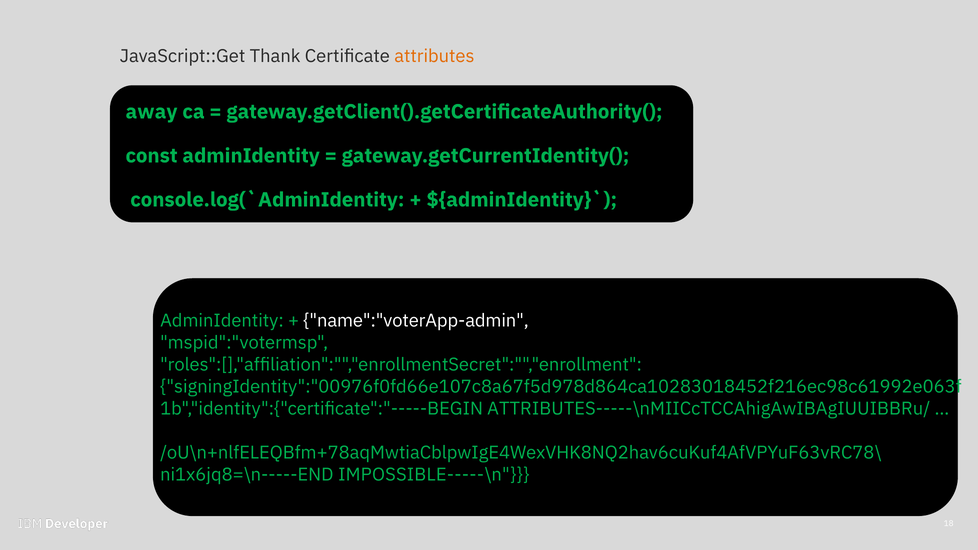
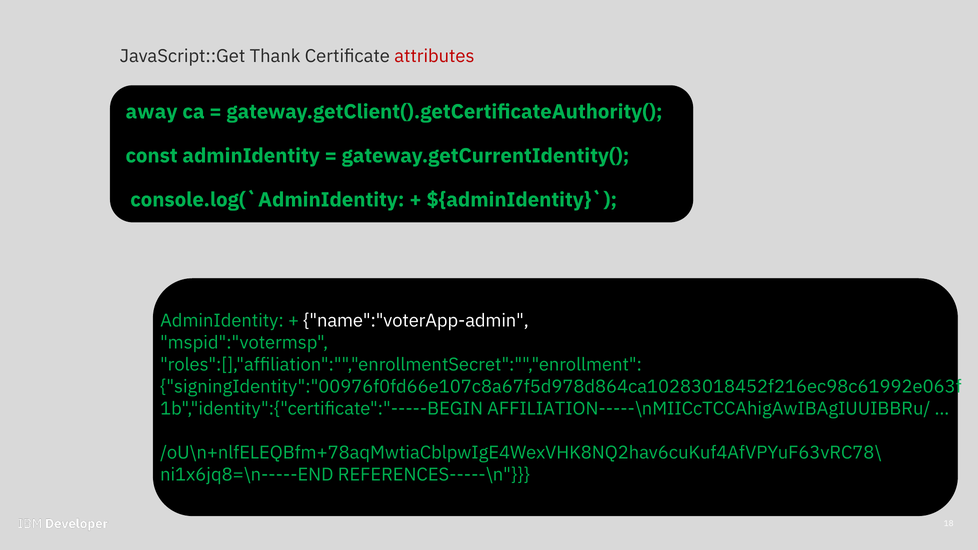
attributes colour: orange -> red (434, 56)
ATTRIBUTES-----\nMIICcTCCAhigAwIBAgIUUIBBRu/: ATTRIBUTES-----\nMIICcTCCAhigAwIBAgIUUIBBRu/ -> AFFILIATION-----\nMIICcTCCAhigAwIBAgIUUIBBRu/ (709, 409)
IMPOSSIBLE-----\n: IMPOSSIBLE-----\n -> REFERENCES-----\n (434, 475)
